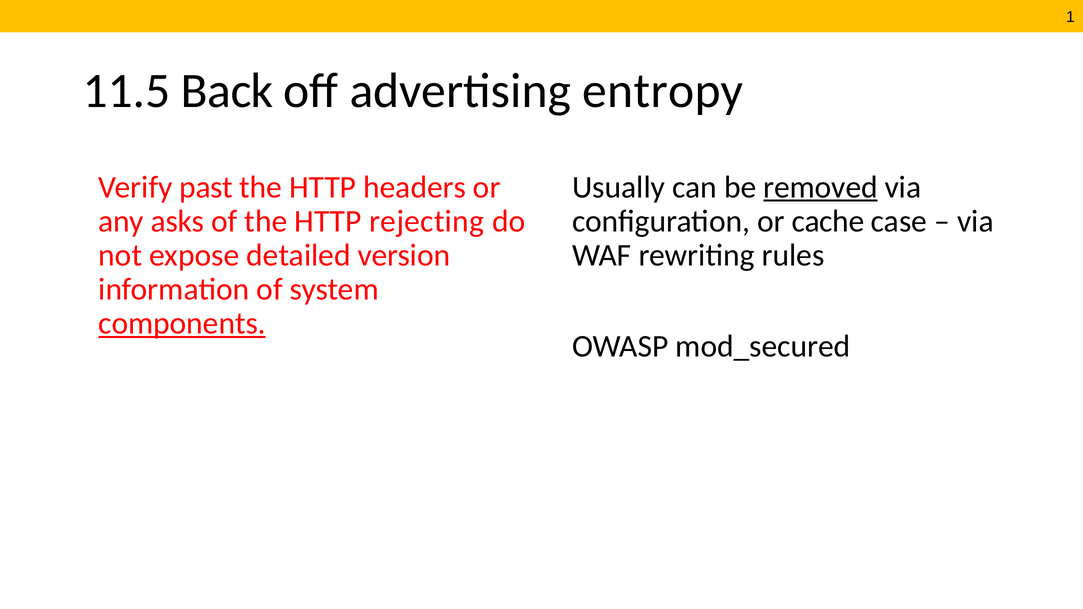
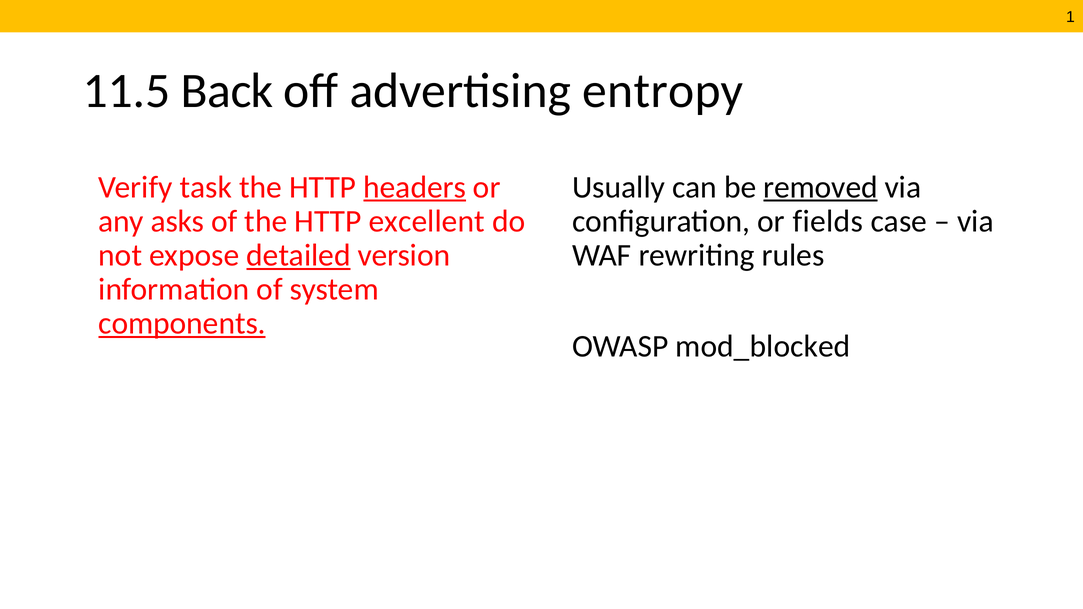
past: past -> task (206, 187)
headers underline: none -> present (415, 187)
rejecting: rejecting -> excellent (427, 221)
cache: cache -> fields (828, 221)
detailed underline: none -> present (298, 255)
mod_secured: mod_secured -> mod_blocked (763, 346)
